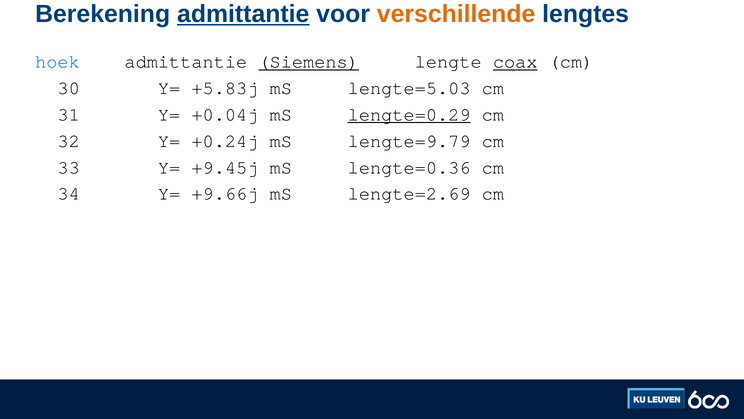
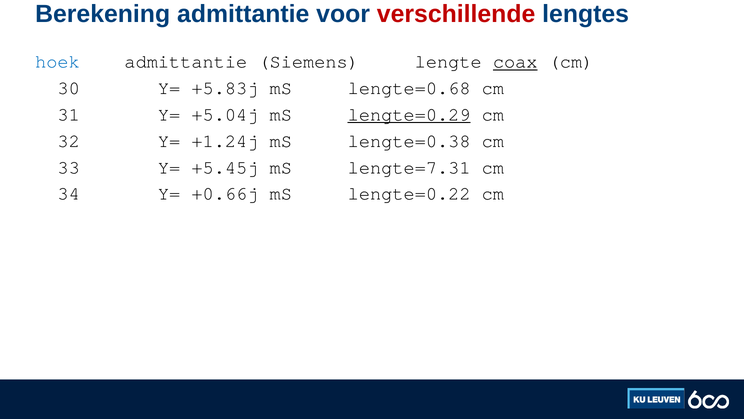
admittantie underline: present -> none (243, 14)
verschillende colour: orange -> red (456, 14)
Siemens underline: present -> none (309, 62)
lengte=5.03: lengte=5.03 -> lengte=0.68 (409, 88)
+0.04j: +0.04j -> +5.04j (225, 114)
+0.24j: +0.24j -> +1.24j (225, 141)
lengte=9.79: lengte=9.79 -> lengte=0.38 (409, 141)
+9.45j: +9.45j -> +5.45j (225, 167)
lengte=0.36: lengte=0.36 -> lengte=7.31 (409, 167)
+9.66j: +9.66j -> +0.66j (225, 194)
lengte=2.69: lengte=2.69 -> lengte=0.22 (409, 194)
